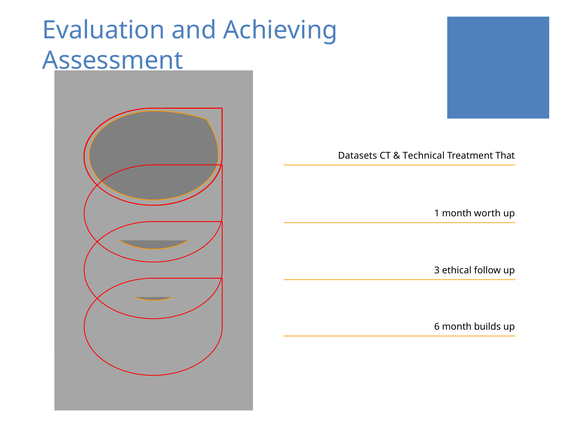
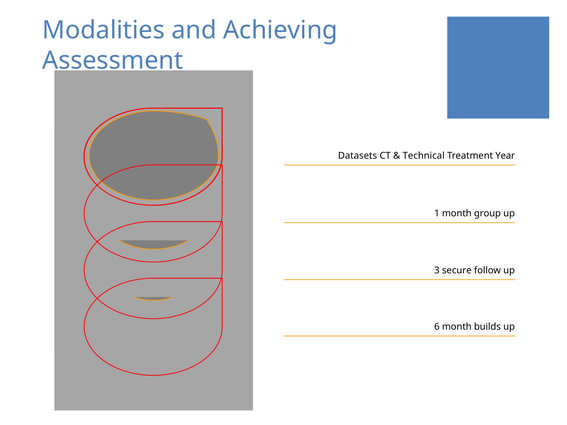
Evaluation: Evaluation -> Modalities (104, 30)
That: That -> Year (505, 156)
worth: worth -> group (487, 213)
ethical: ethical -> secure (457, 271)
